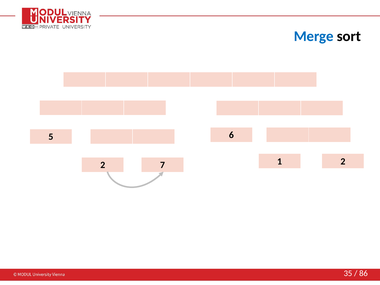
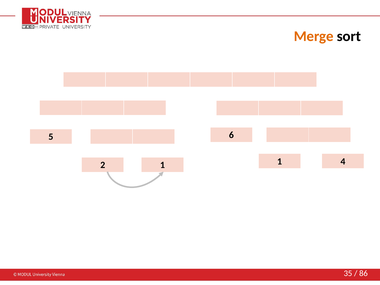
Merge colour: blue -> orange (314, 36)
1 2: 2 -> 4 (343, 161)
2 7: 7 -> 1 (162, 165)
